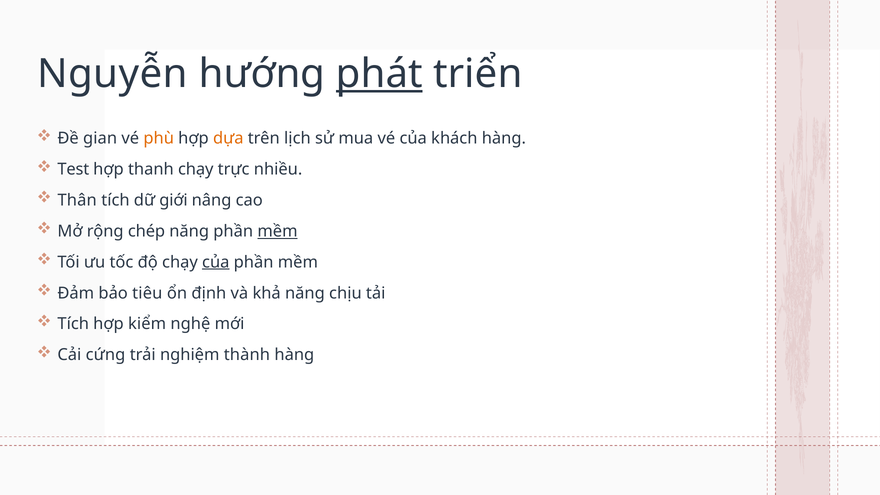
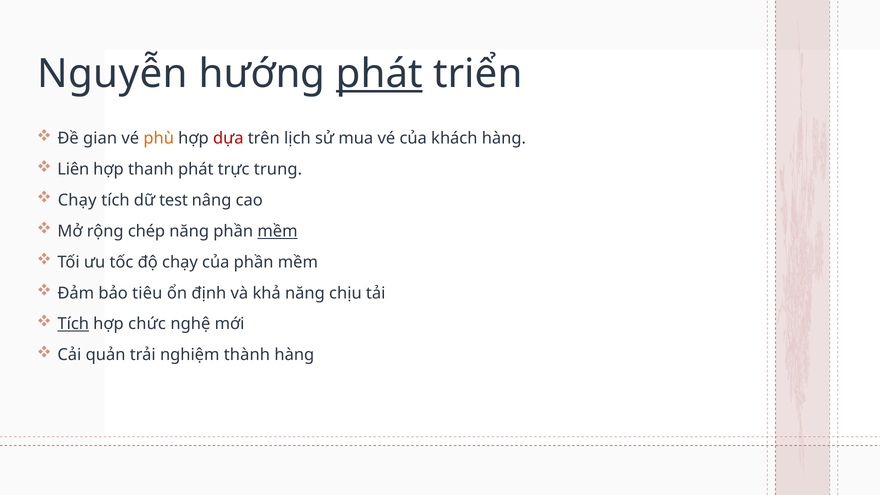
dựa colour: orange -> red (228, 138)
Test: Test -> Liên (73, 169)
thanh chạy: chạy -> phát (196, 169)
nhiều: nhiều -> trung (278, 169)
Thân: Thân -> Chạy (77, 200)
giới: giới -> test (174, 200)
của underline: present -> none (216, 262)
Tích underline: none -> present (73, 324)
kiểm: kiểm -> chức (147, 324)
cứng: cứng -> quản (106, 355)
